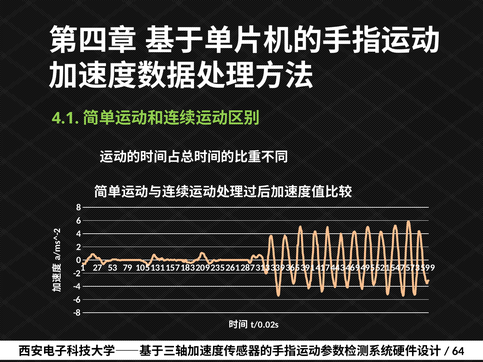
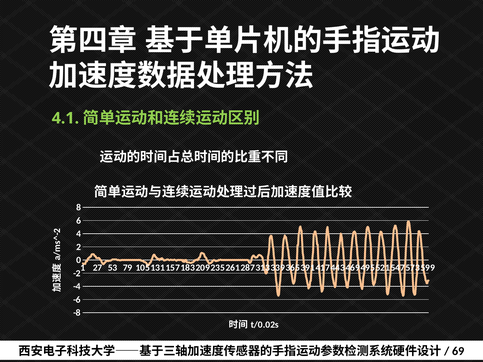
64: 64 -> 69 (458, 351)
